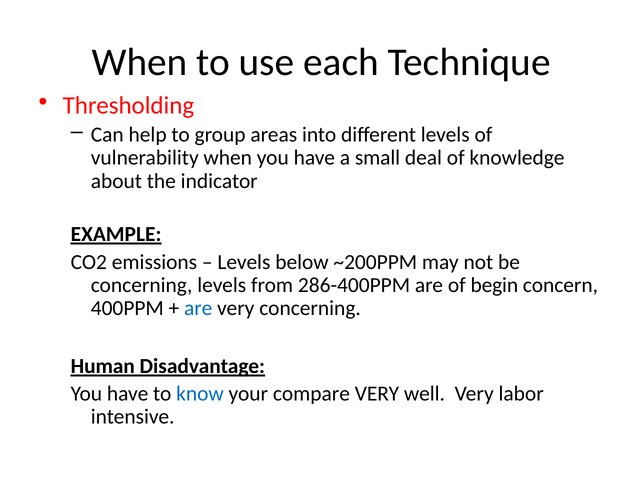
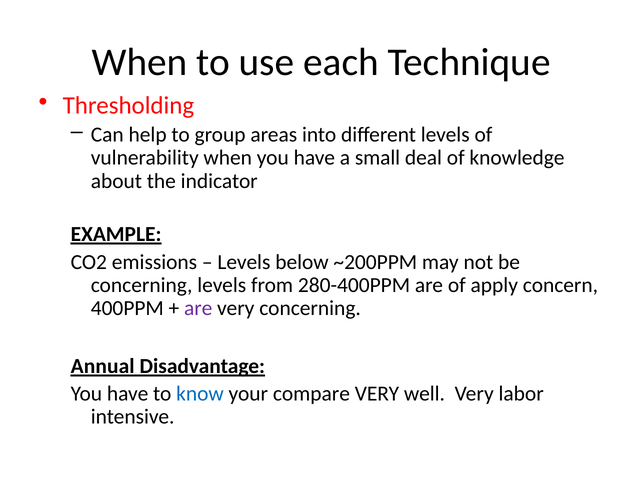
286-400PPM: 286-400PPM -> 280-400PPM (354, 285)
begin: begin -> apply (494, 285)
are colour: blue -> purple (198, 308)
Human: Human -> Annual (103, 366)
